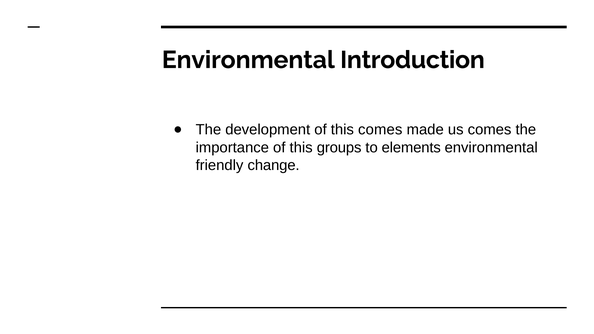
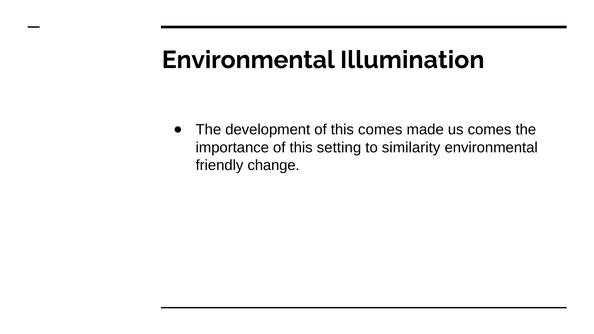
Introduction: Introduction -> Illumination (412, 60)
groups: groups -> setting (339, 148)
elements: elements -> similarity (411, 148)
